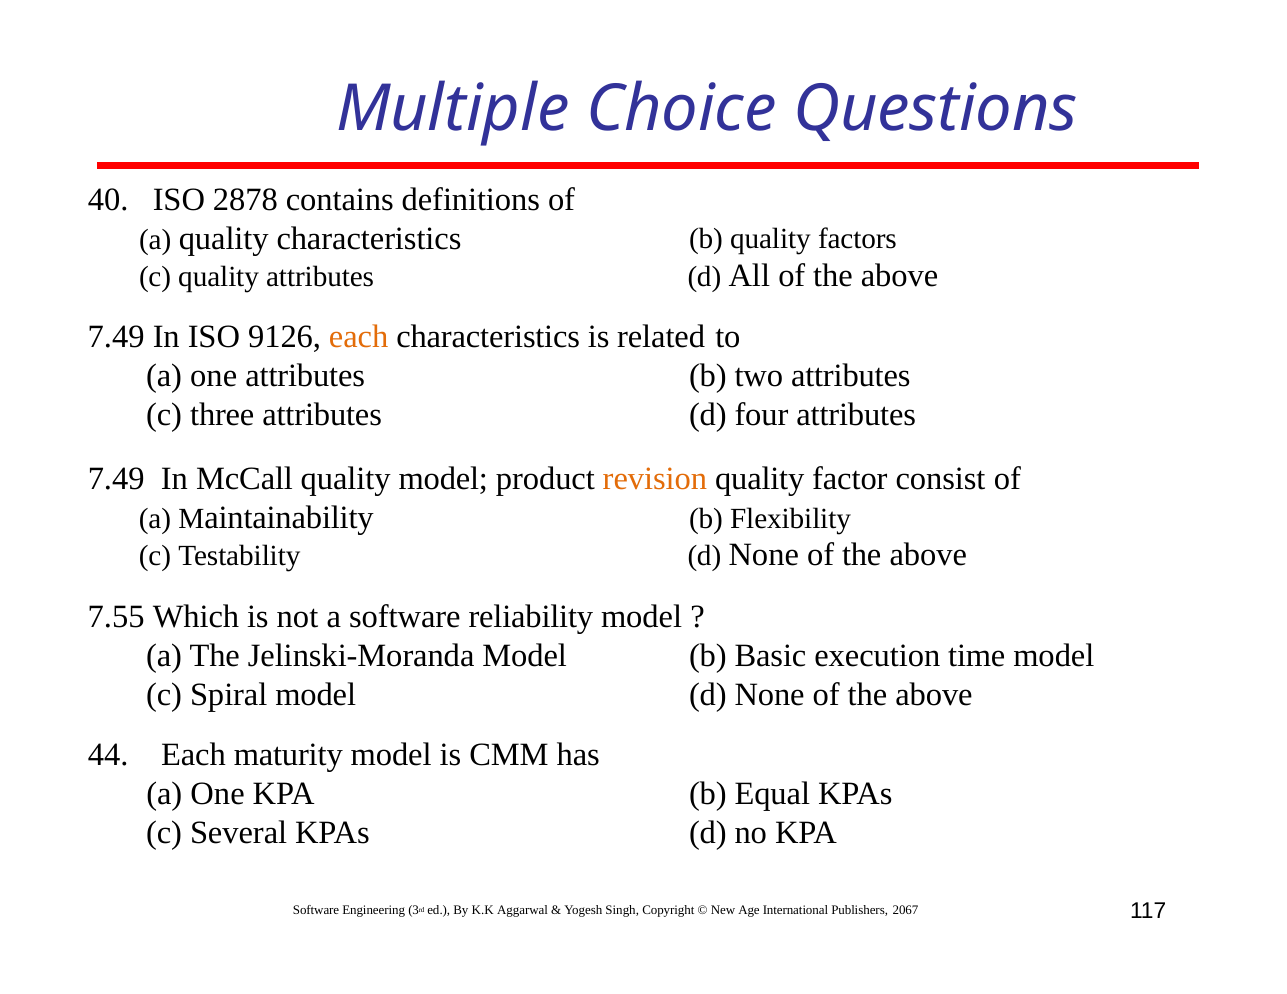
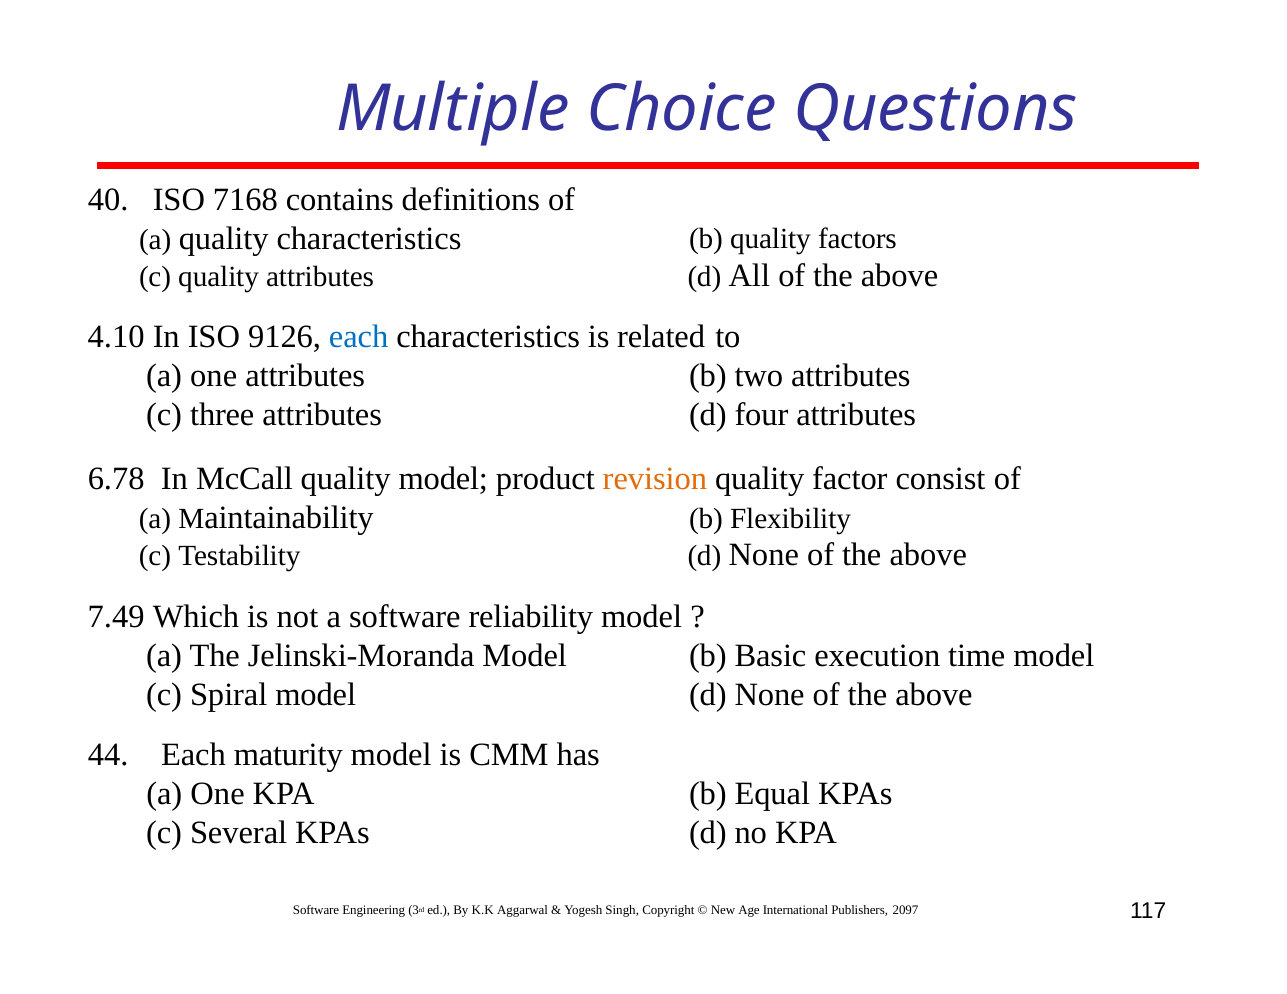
2878: 2878 -> 7168 (245, 199)
7.49: 7.49 -> 4.10 (116, 337)
each colour: orange -> blue (359, 337)
7.49: 7.49 -> 6.78 (116, 479)
7.55: 7.55 -> 7.49 (116, 617)
2067: 2067 -> 2097 (905, 911)
